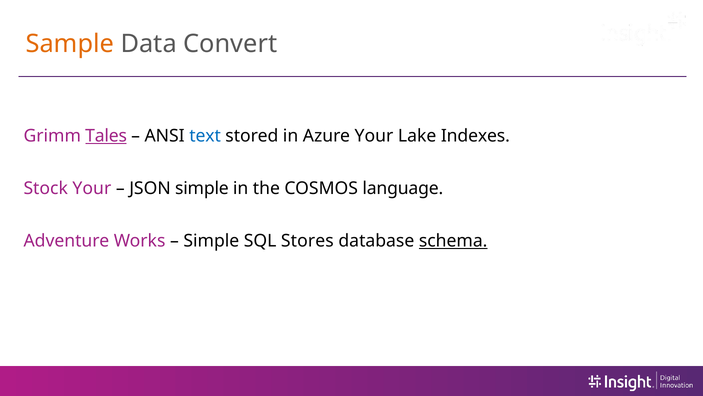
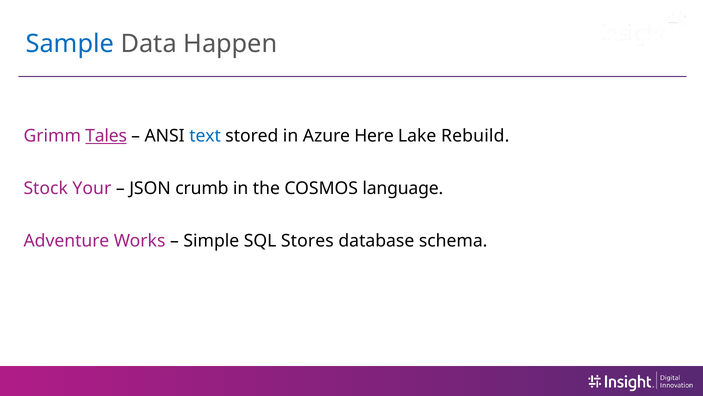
Sample colour: orange -> blue (70, 44)
Convert: Convert -> Happen (230, 44)
Azure Your: Your -> Here (374, 136)
Indexes: Indexes -> Rebuild (475, 136)
JSON simple: simple -> crumb (202, 188)
schema underline: present -> none (453, 241)
